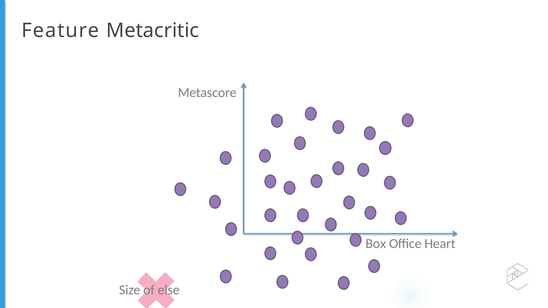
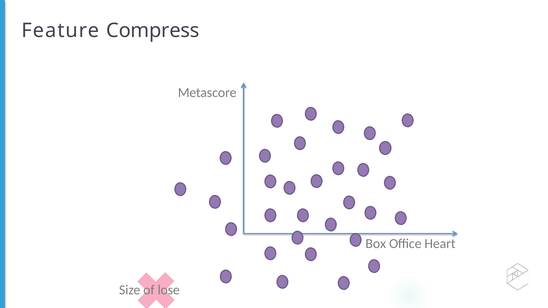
Metacritic: Metacritic -> Compress (153, 31)
else: else -> lose (169, 290)
